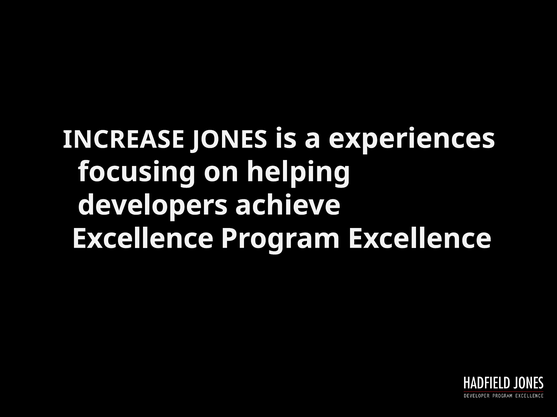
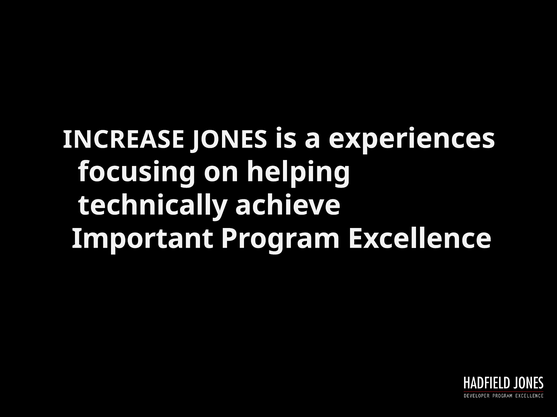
developers: developers -> technically (153, 206)
Excellence: Excellence -> Important (143, 239)
